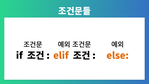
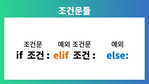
else colour: orange -> blue (118, 56)
